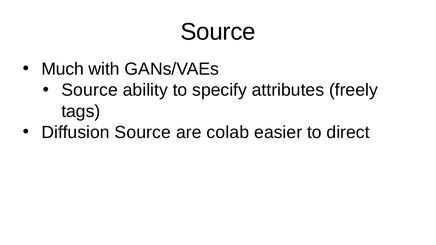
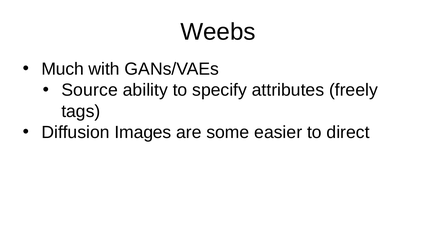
Source: Source -> Weebs (218, 32)
Diffusion Source: Source -> Images (143, 133)
colab: colab -> some (228, 133)
